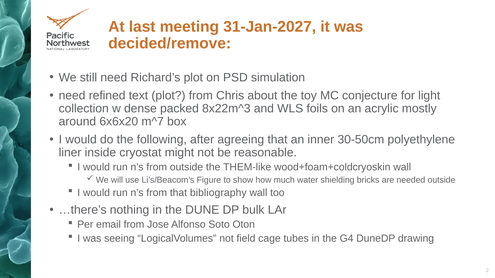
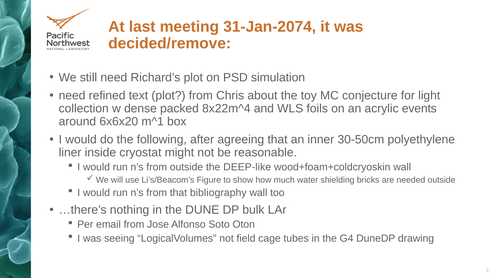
31-Jan-2027: 31-Jan-2027 -> 31-Jan-2074 (270, 27)
8x22m^3: 8x22m^3 -> 8x22m^4 (226, 109)
mostly: mostly -> events (419, 109)
m^7: m^7 -> m^1 (153, 122)
THEM-like: THEM-like -> DEEP-like (247, 168)
